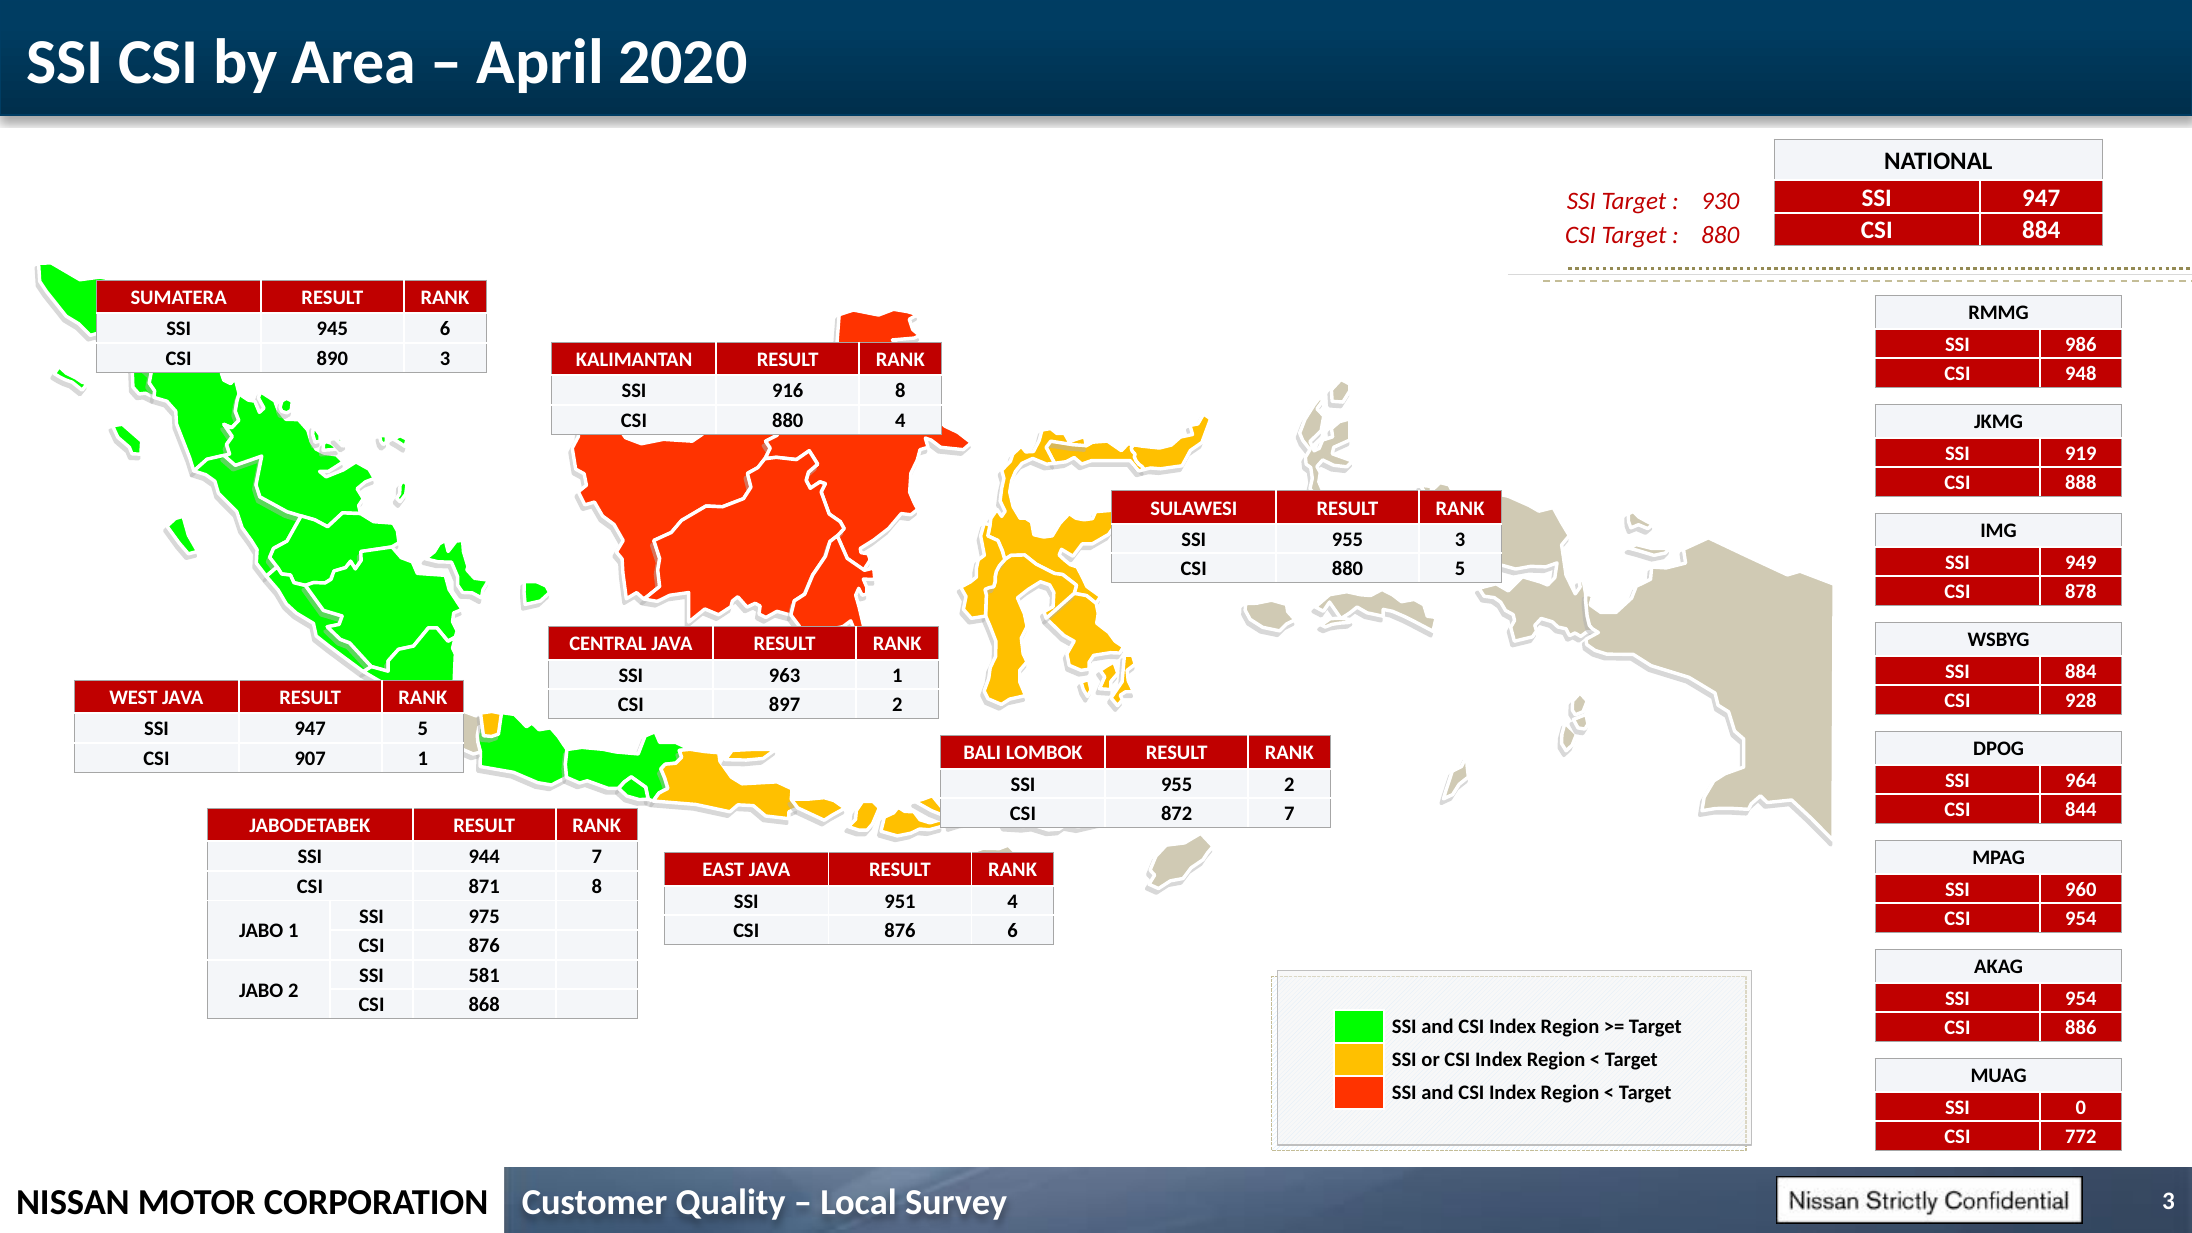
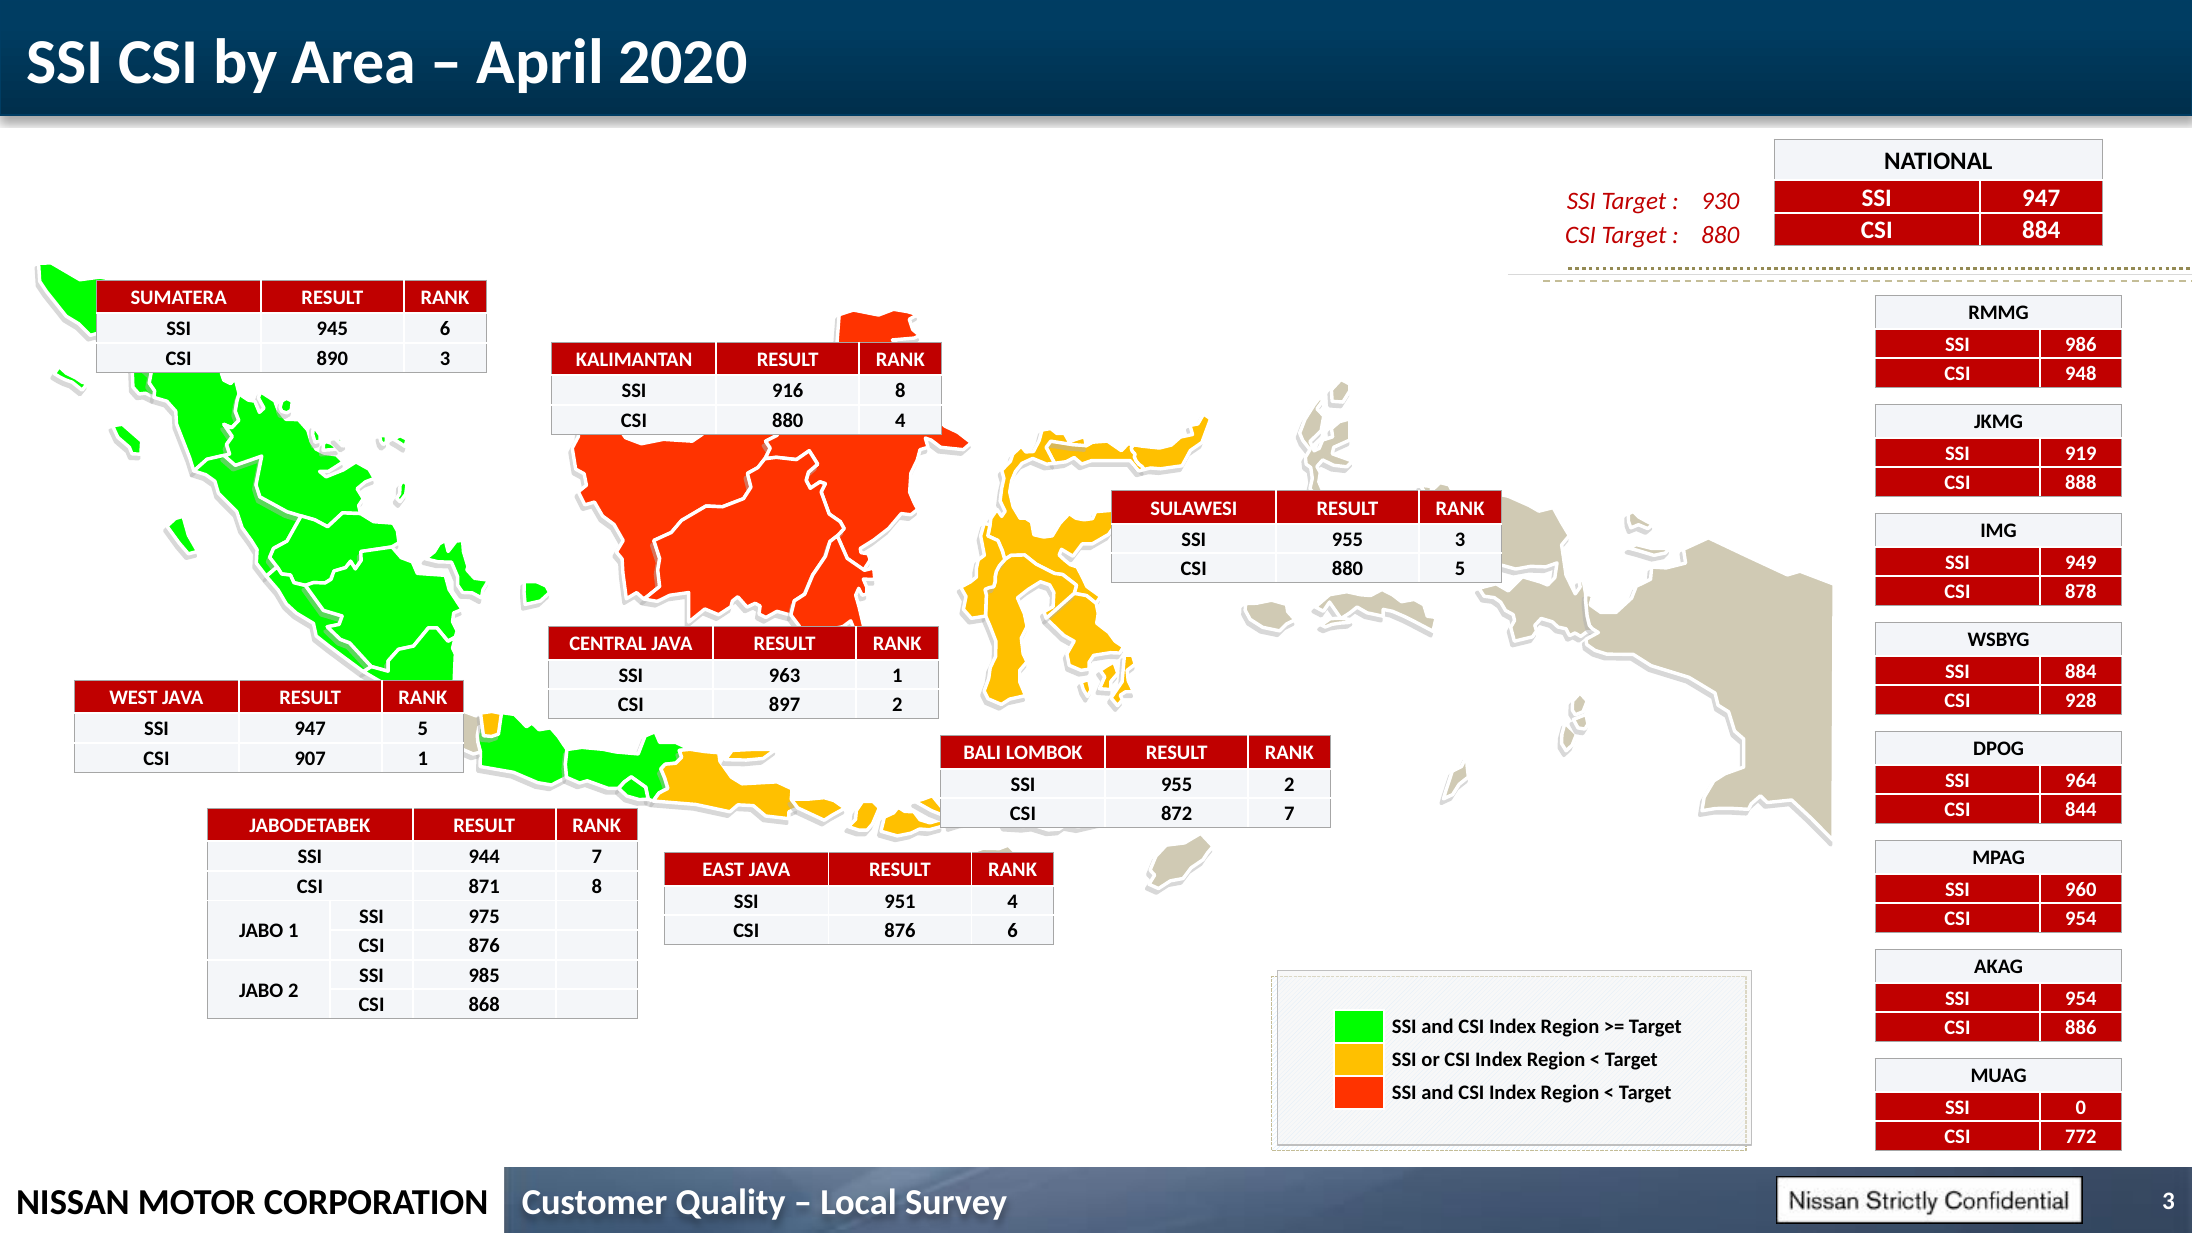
581: 581 -> 985 (484, 976)
